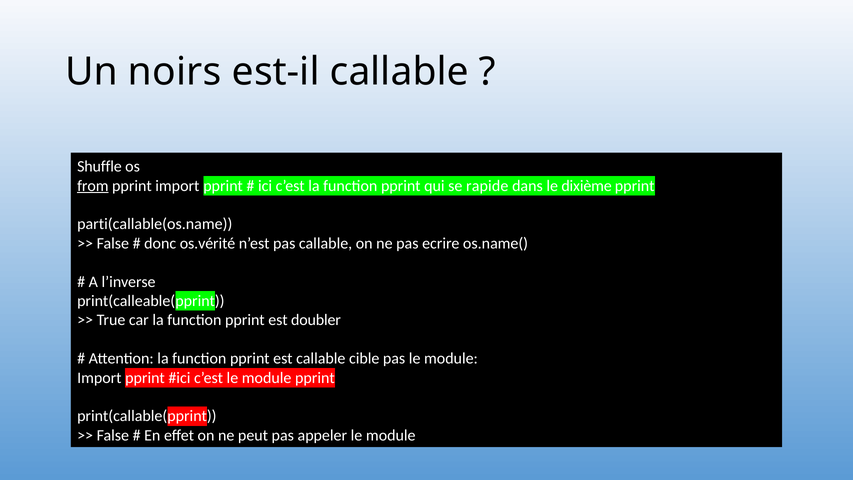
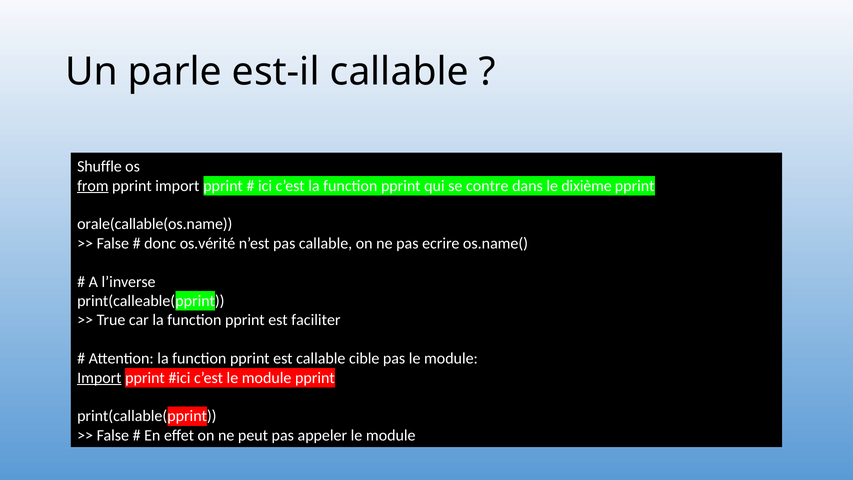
noirs: noirs -> parle (175, 72)
rapide: rapide -> contre (487, 186)
parti(callable(os.name: parti(callable(os.name -> orale(callable(os.name (155, 224)
doubler: doubler -> faciliter (316, 320)
Import underline: none -> present (99, 378)
